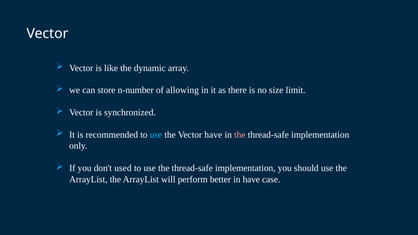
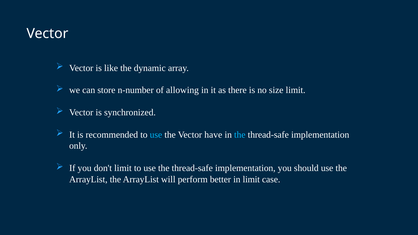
the colour: pink -> light blue (240, 135)
don't used: used -> limit (123, 168)
in have: have -> limit (251, 179)
